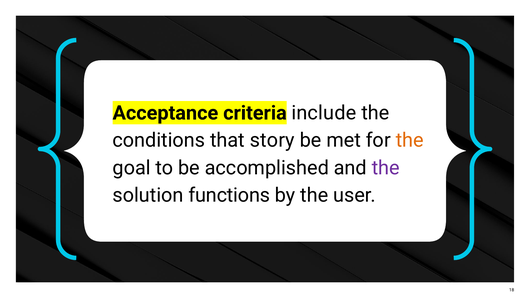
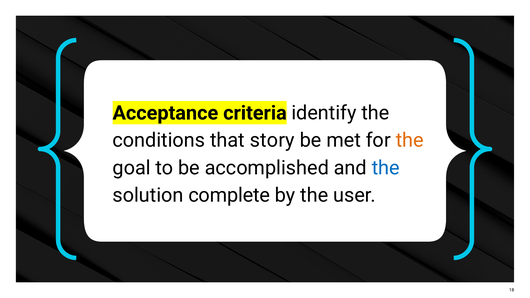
include: include -> identify (324, 113)
the colour: purple -> blue (386, 168)
functions: functions -> complete (229, 195)
